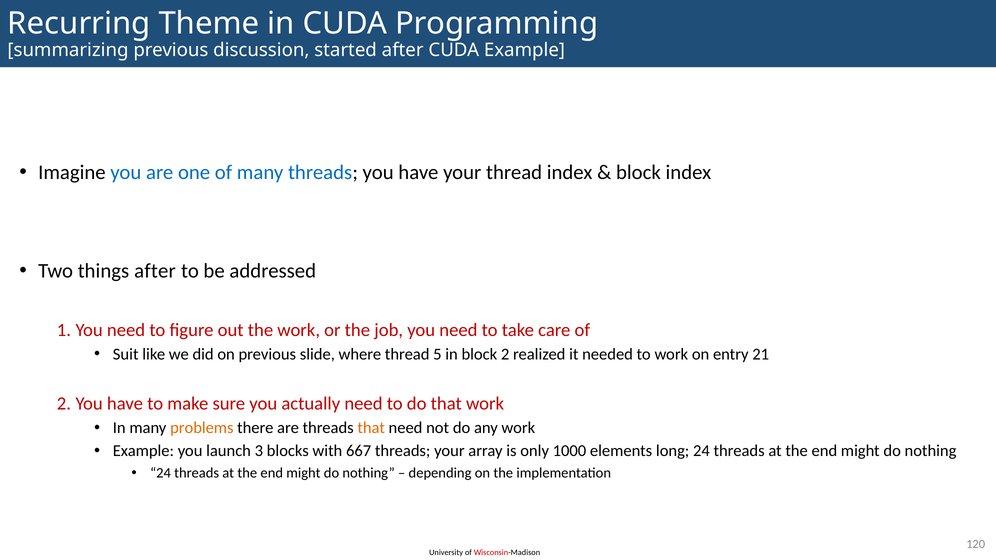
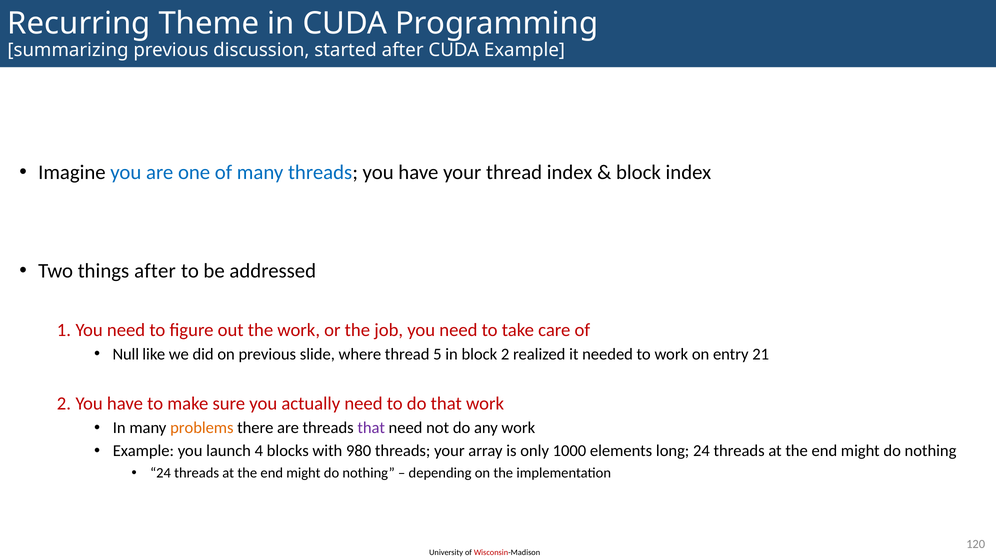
Suit: Suit -> Null (126, 354)
that colour: orange -> purple (371, 428)
3: 3 -> 4 (259, 451)
667: 667 -> 980 (359, 451)
